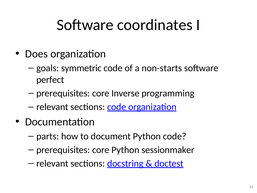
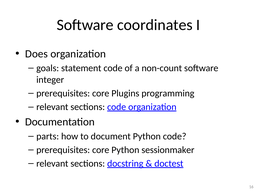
symmetric: symmetric -> statement (81, 68)
non-starts: non-starts -> non-count (162, 68)
perfect: perfect -> integer (50, 80)
Inverse: Inverse -> Plugins (125, 93)
